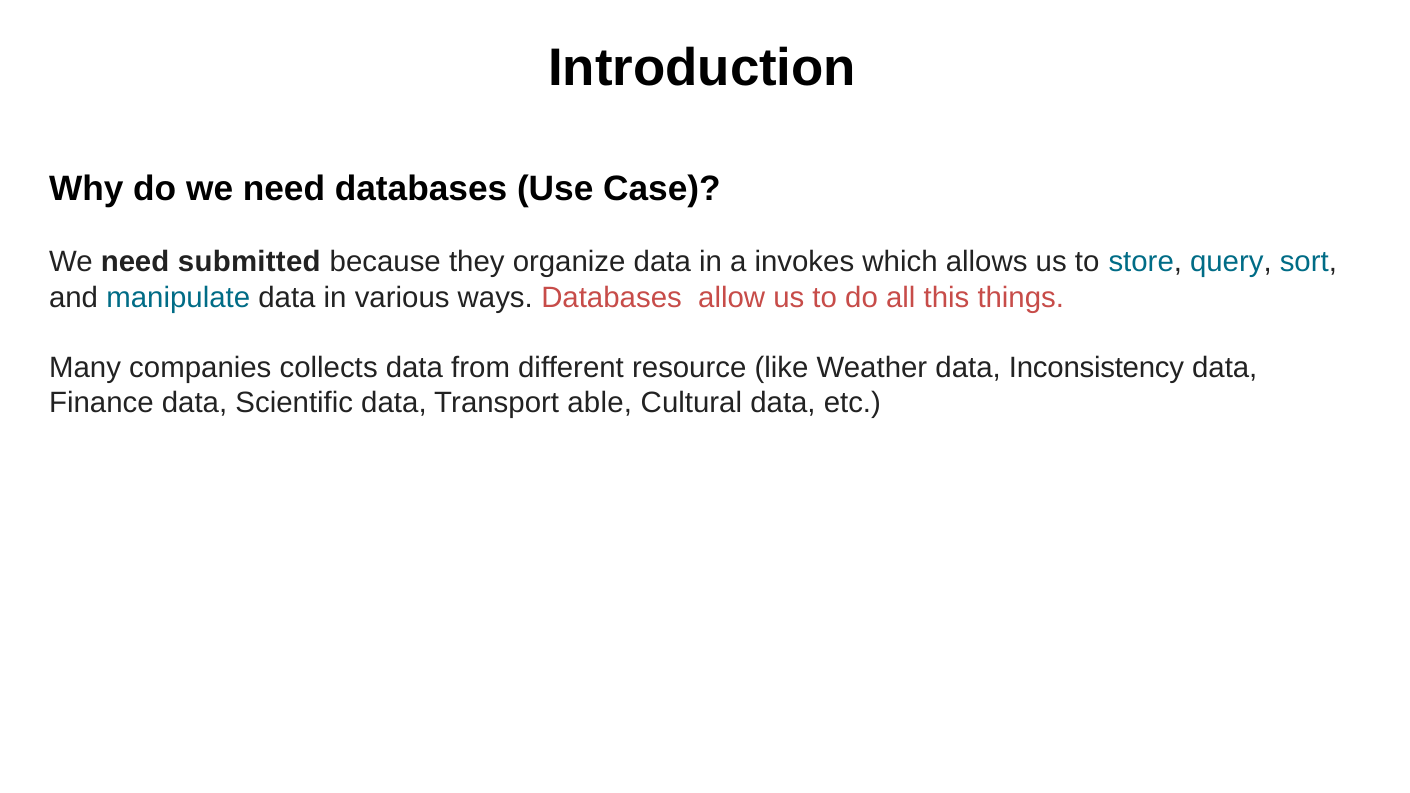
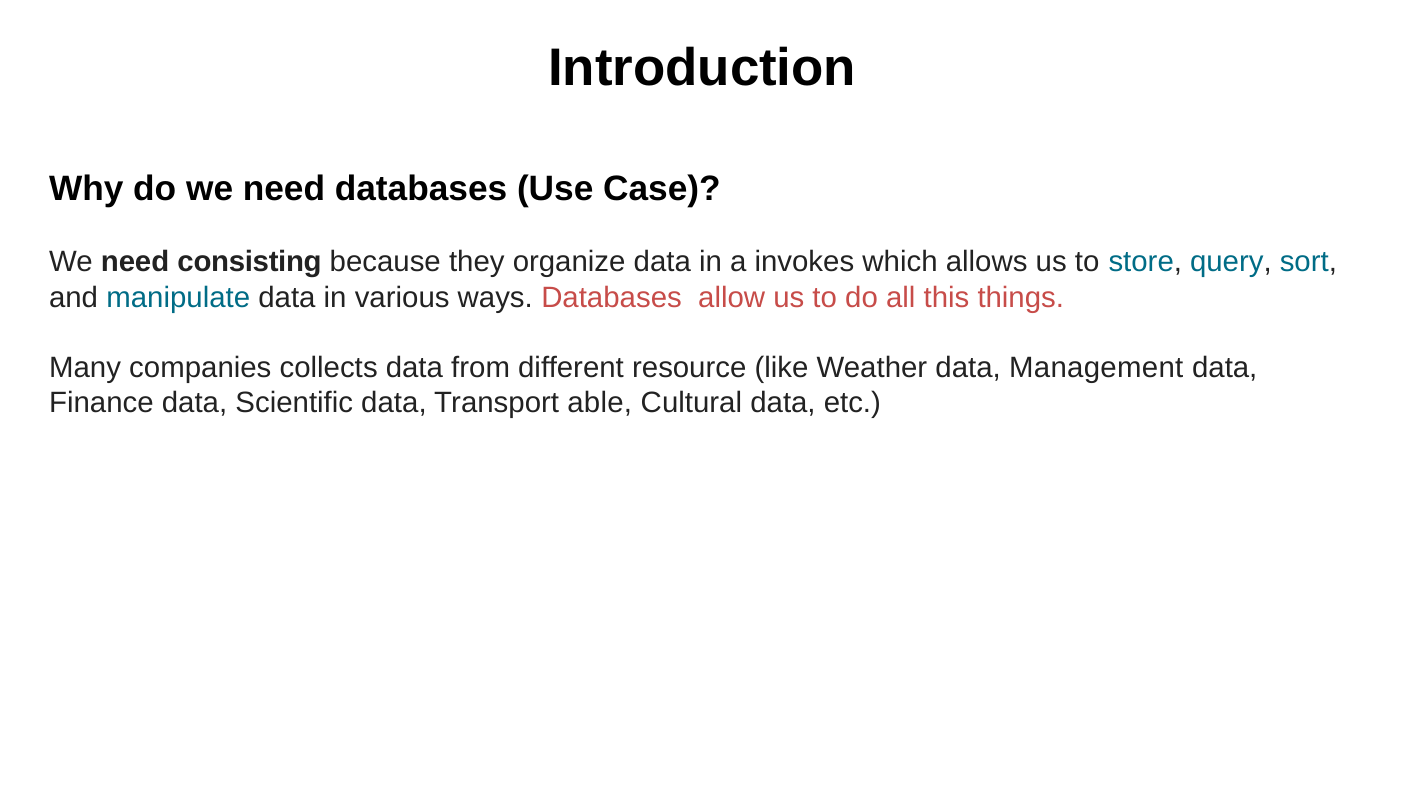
submitted: submitted -> consisting (250, 262)
Inconsistency: Inconsistency -> Management (1096, 368)
